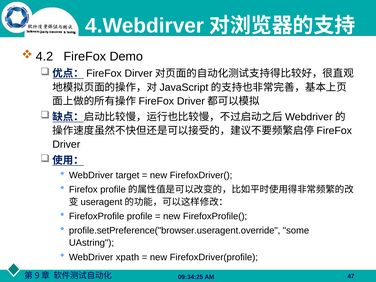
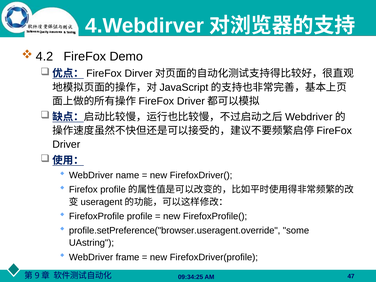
target: target -> name (127, 175)
xpath: xpath -> frame (128, 257)
